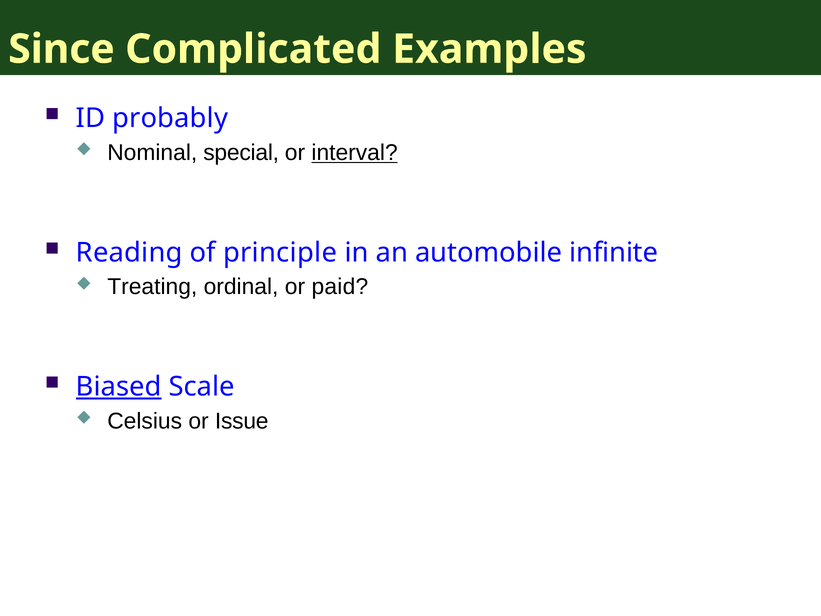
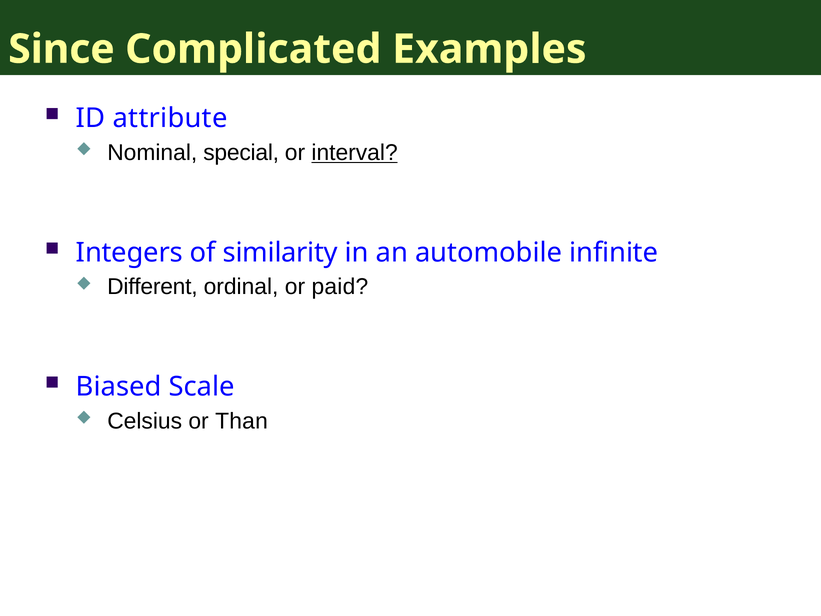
probably: probably -> attribute (170, 118)
Reading: Reading -> Integers (129, 252)
principle: principle -> similarity (280, 252)
Treating: Treating -> Different (152, 287)
Biased underline: present -> none (119, 387)
Issue: Issue -> Than (241, 421)
